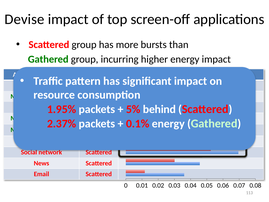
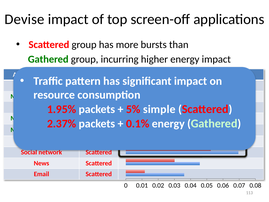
behind: behind -> simple (159, 109)
